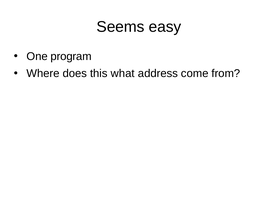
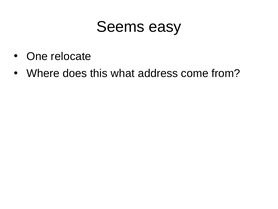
program: program -> relocate (71, 56)
